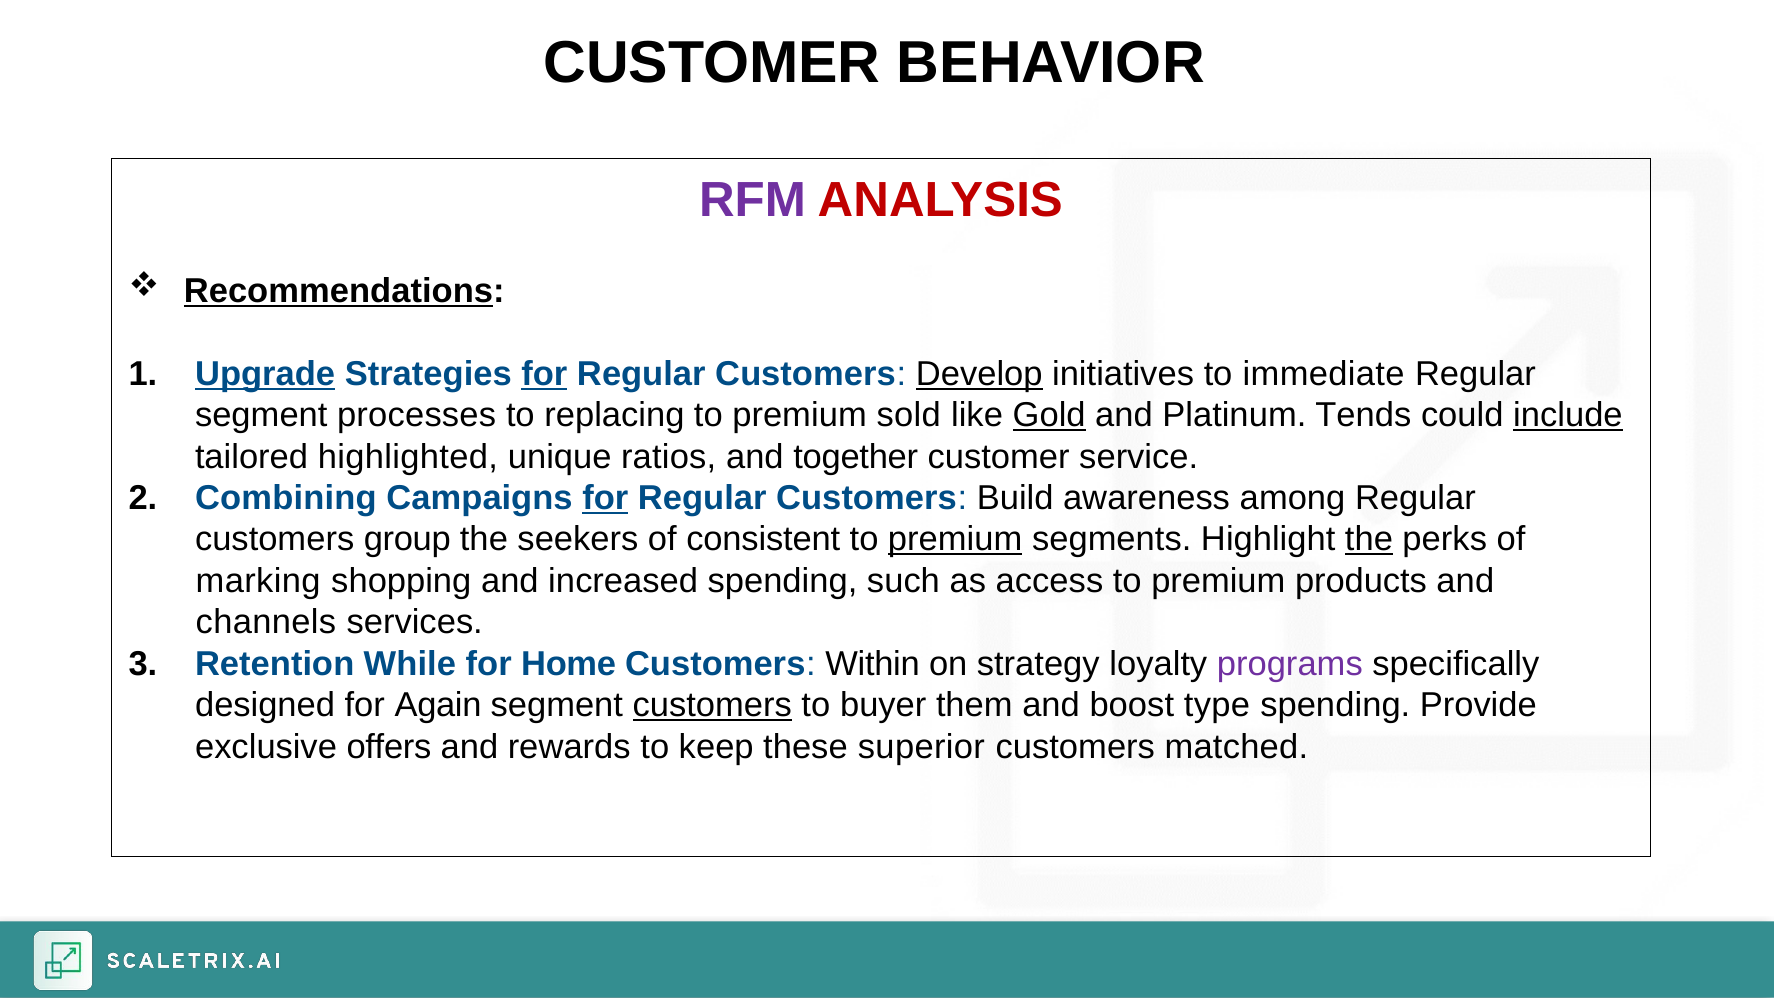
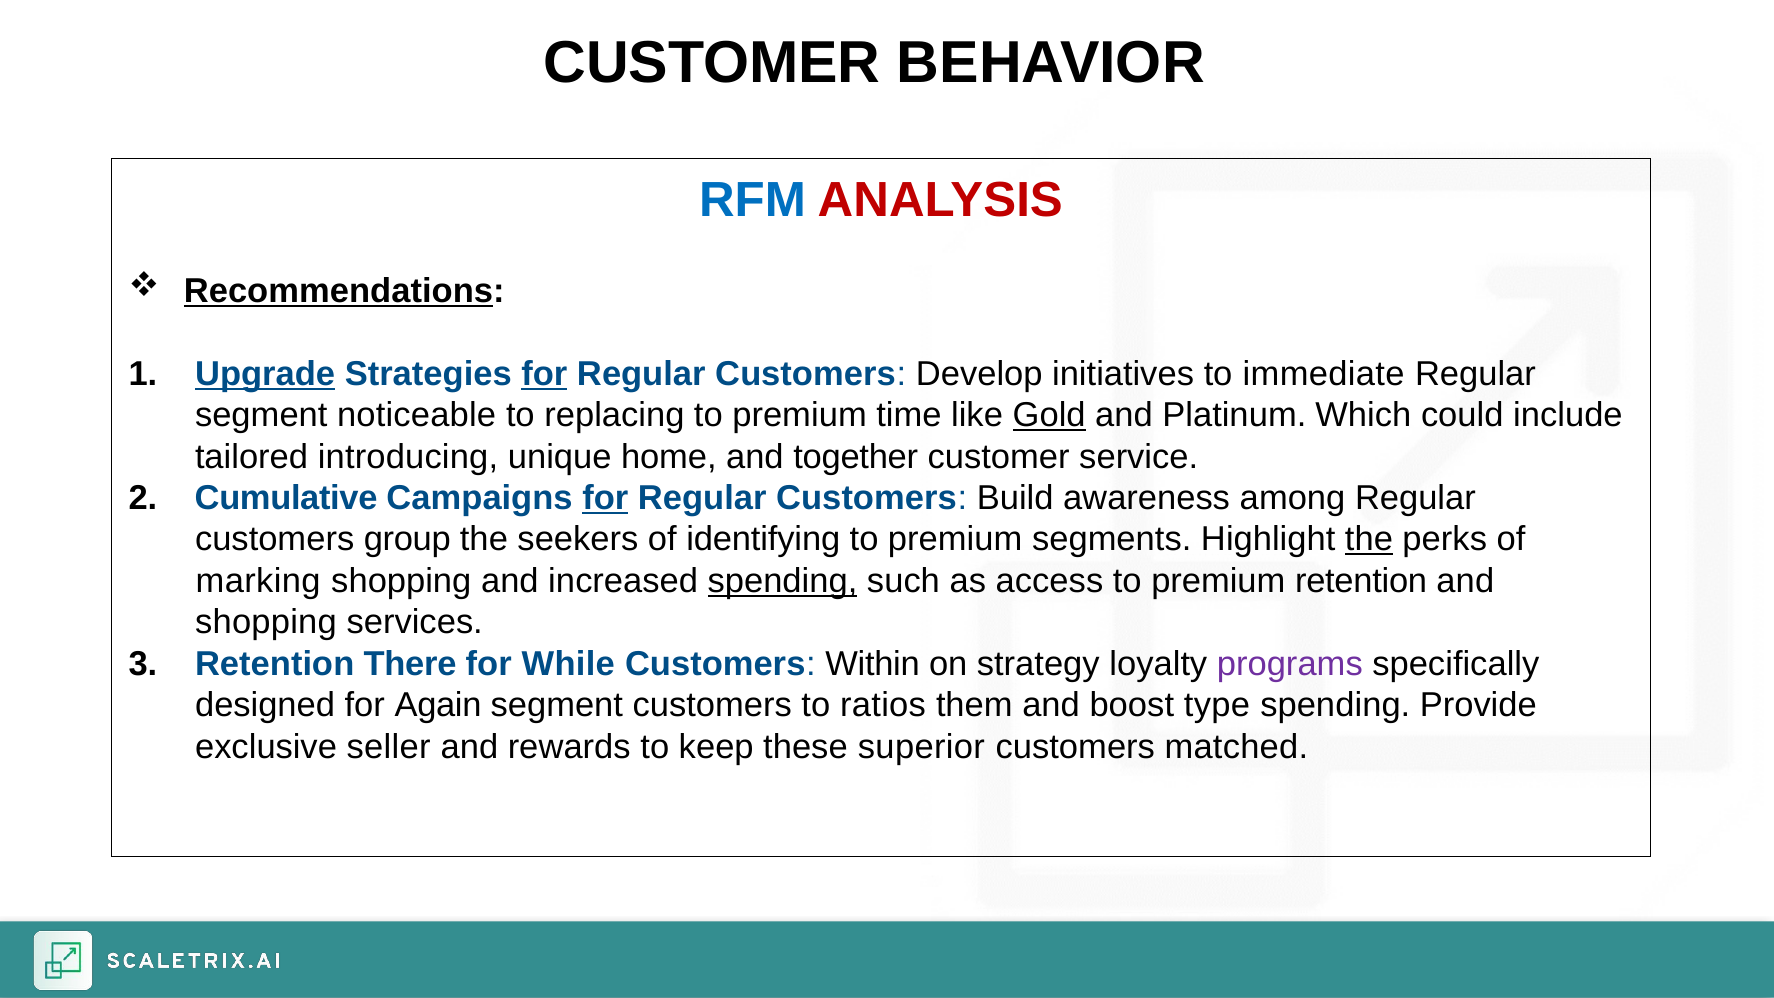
RFM colour: purple -> blue (752, 200)
Develop underline: present -> none (979, 374)
processes: processes -> noticeable (417, 415)
sold: sold -> time (909, 415)
Tends: Tends -> Which (1363, 415)
include underline: present -> none (1568, 415)
highlighted: highlighted -> introducing (408, 457)
ratios: ratios -> home (669, 457)
Combining: Combining -> Cumulative (286, 498)
consistent: consistent -> identifying (763, 540)
premium underline: present -> none (955, 540)
spending underline: none -> present (782, 581)
premium products: products -> retention (1361, 581)
channels: channels -> shopping (266, 622)
While: While -> There (410, 664)
Home: Home -> While (568, 664)
customers underline: present -> none (712, 705)
buyer: buyer -> ratios (883, 705)
offers: offers -> seller (389, 747)
